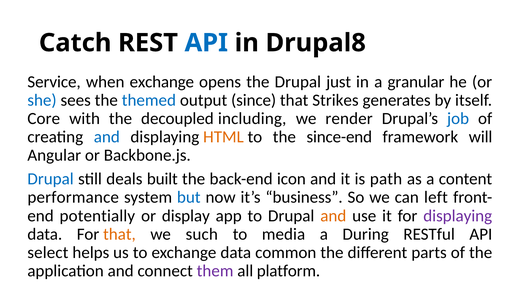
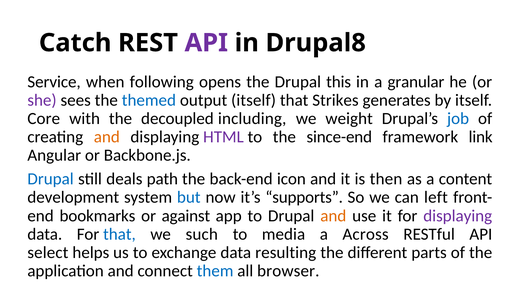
API colour: blue -> purple (206, 43)
when exchange: exchange -> following (162, 82)
just: just -> this (339, 82)
she colour: blue -> purple (42, 100)
output since: since -> itself (254, 100)
render: render -> weight (349, 119)
and colour: blue -> orange (107, 137)
HTML colour: orange -> purple (223, 137)
will: will -> link (481, 137)
built: built -> path (162, 179)
path: path -> then (386, 179)
performance: performance -> development (73, 198)
business: business -> supports (304, 198)
potentially: potentially -> bookmarks (97, 216)
display: display -> against (186, 216)
that colour: orange -> blue (119, 234)
During: During -> Across (366, 234)
common: common -> resulting (286, 253)
them colour: purple -> blue (215, 271)
platform: platform -> browser (288, 271)
